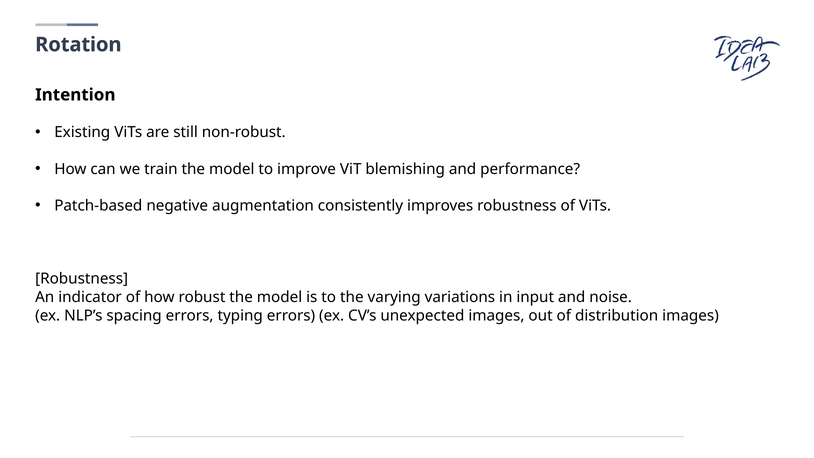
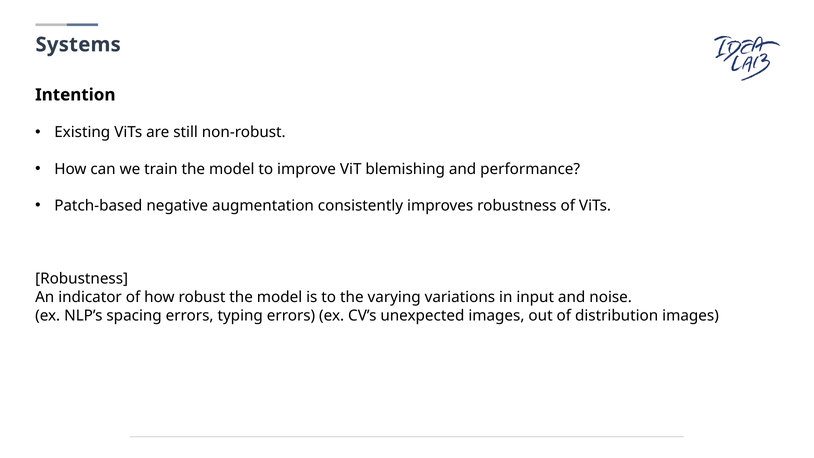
Rotation: Rotation -> Systems (78, 45)
